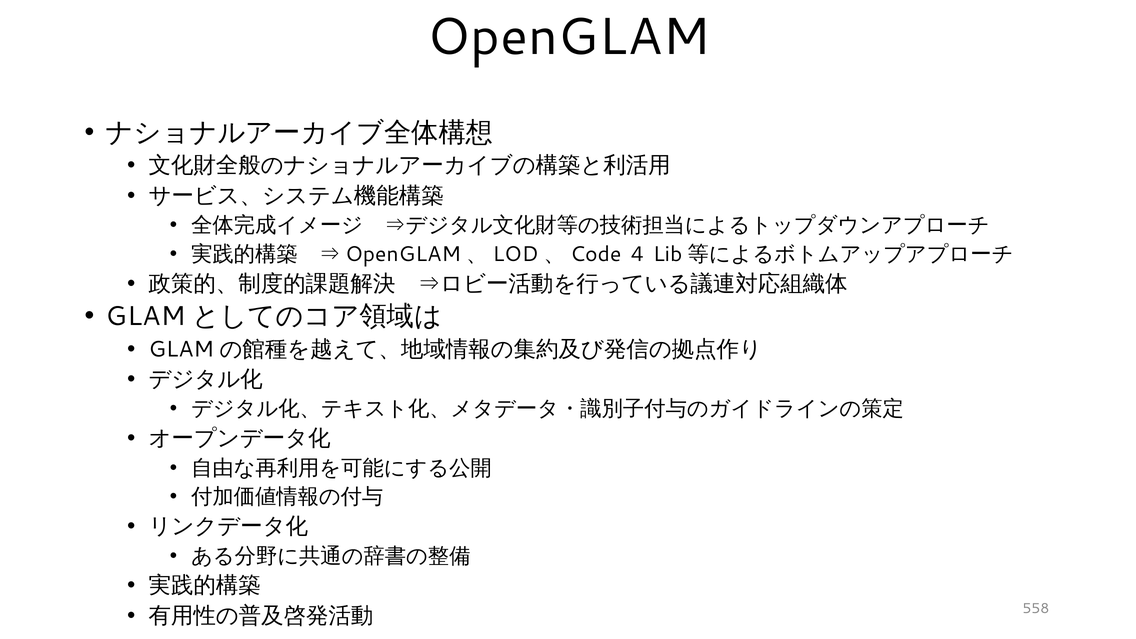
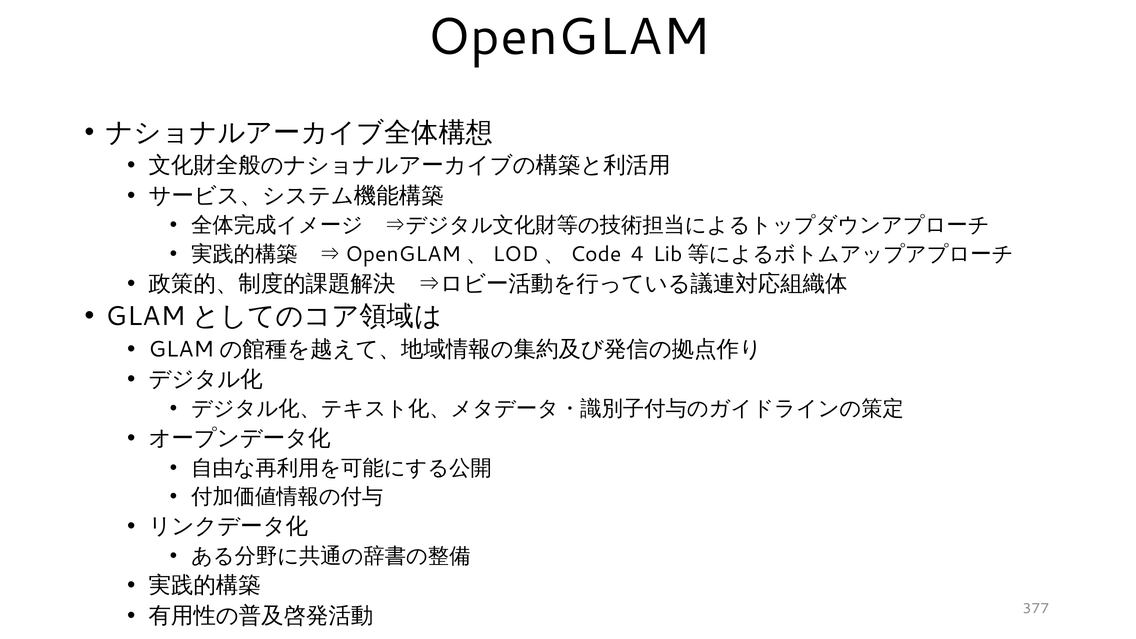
558: 558 -> 377 (1036, 609)
